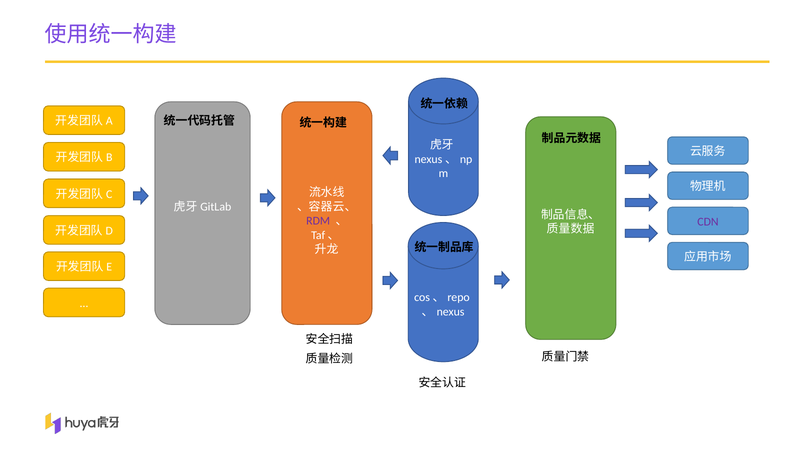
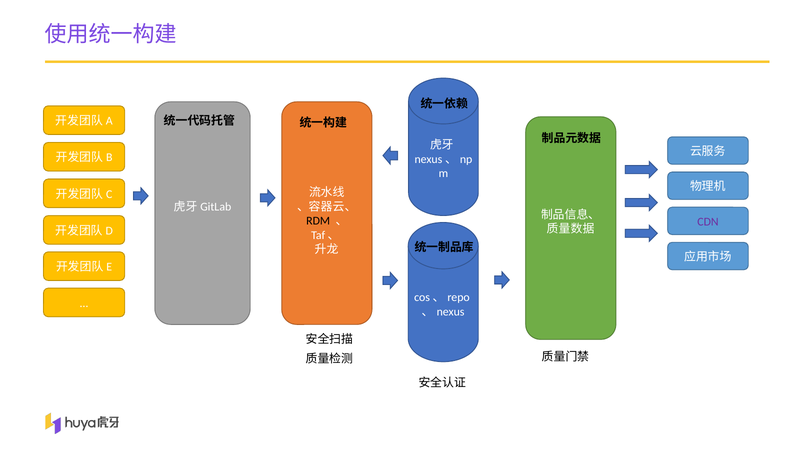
RDM colour: purple -> black (318, 221)
